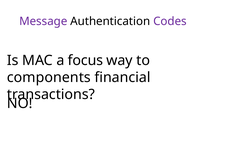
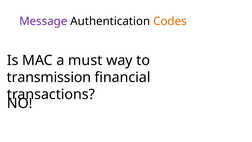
Codes colour: purple -> orange (170, 21)
focus: focus -> must (85, 60)
components: components -> transmission (49, 77)
